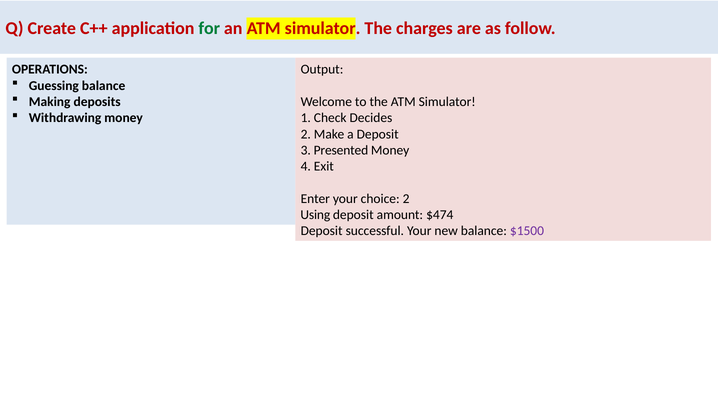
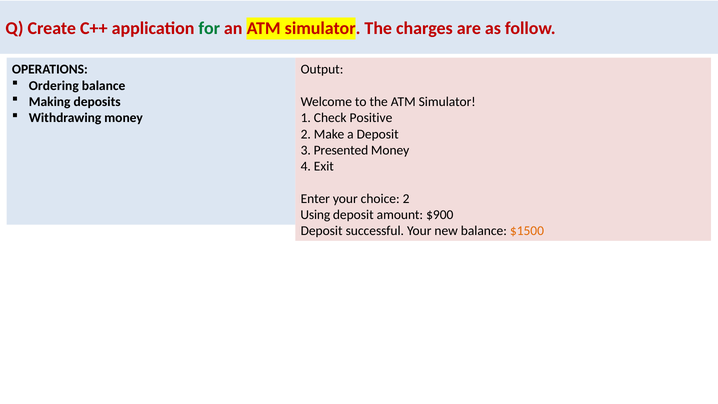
Guessing: Guessing -> Ordering (54, 86)
Decides: Decides -> Positive (371, 118)
$474: $474 -> $900 (440, 215)
$1500 colour: purple -> orange (527, 231)
